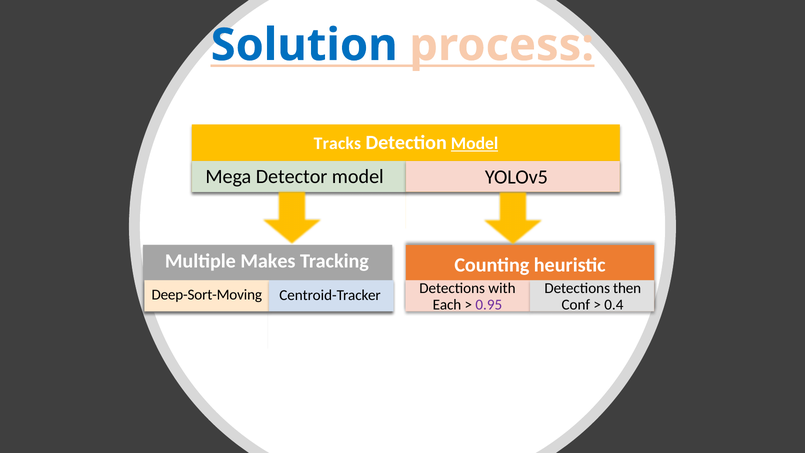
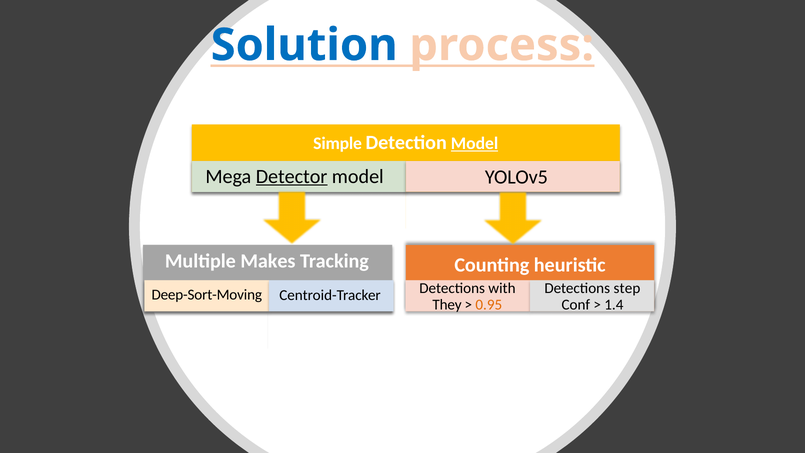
Tracks: Tracks -> Simple (338, 143)
Detector underline: none -> present (292, 176)
then: then -> step (627, 288)
Each: Each -> They (447, 304)
0.95 colour: purple -> orange (489, 304)
0.4: 0.4 -> 1.4 (614, 304)
